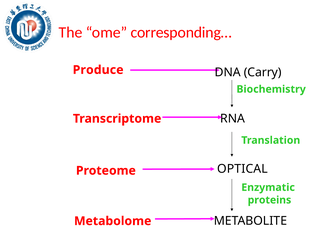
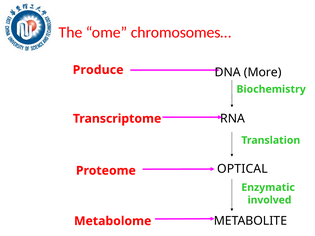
corresponding…: corresponding… -> chromosomes… (181, 32)
Carry: Carry -> More (263, 72)
proteins: proteins -> involved (270, 200)
